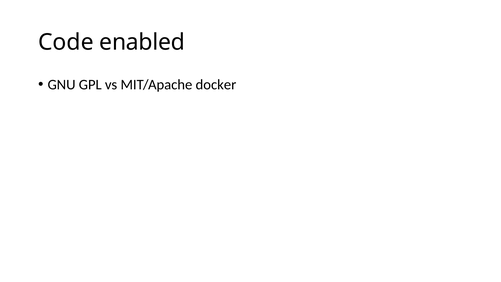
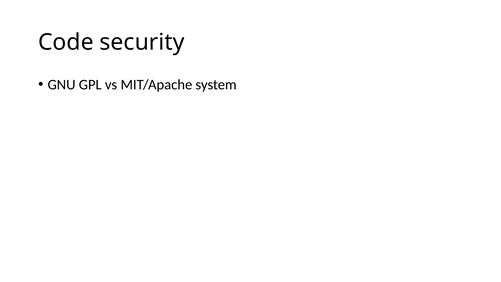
enabled: enabled -> security (142, 42)
docker: docker -> system (216, 85)
